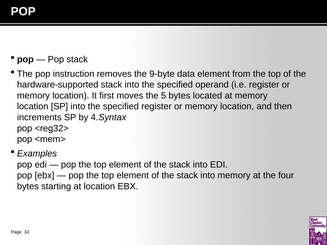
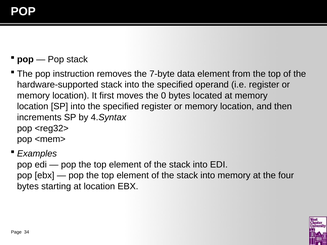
9-byte: 9-byte -> 7-byte (162, 74)
5: 5 -> 0 (164, 96)
